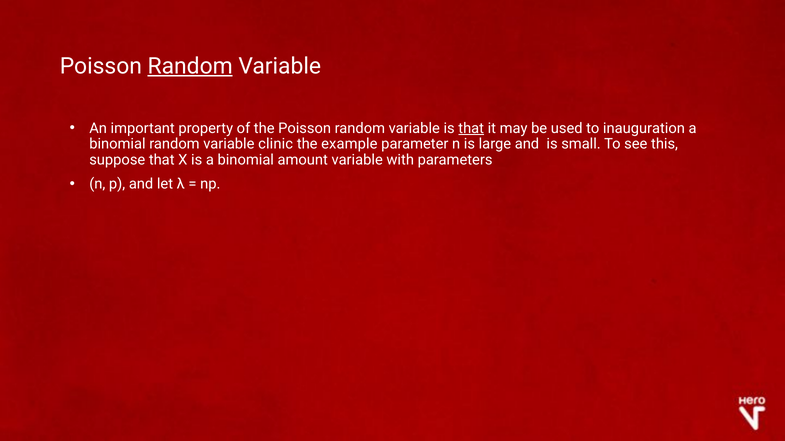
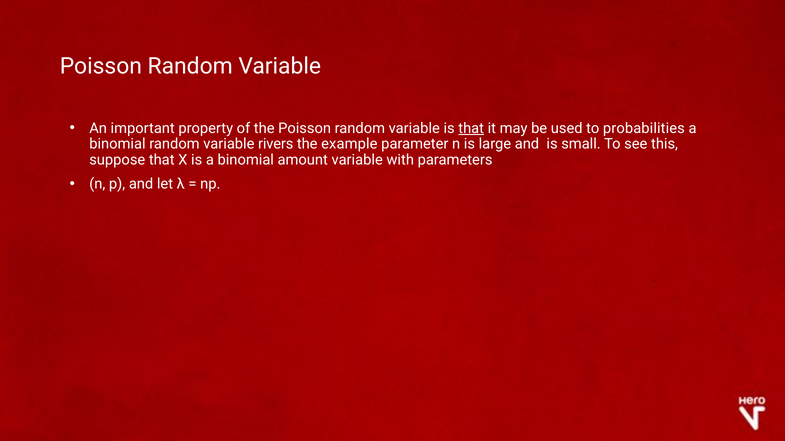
Random underline: present -> none (190, 66)
inauguration: inauguration -> probabilities (644, 128)
clinic: clinic -> rivers (276, 144)
